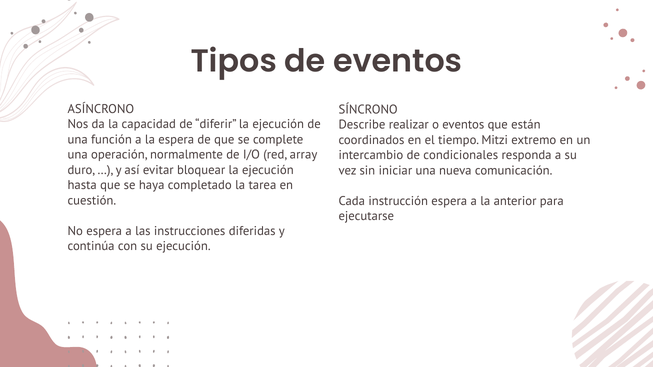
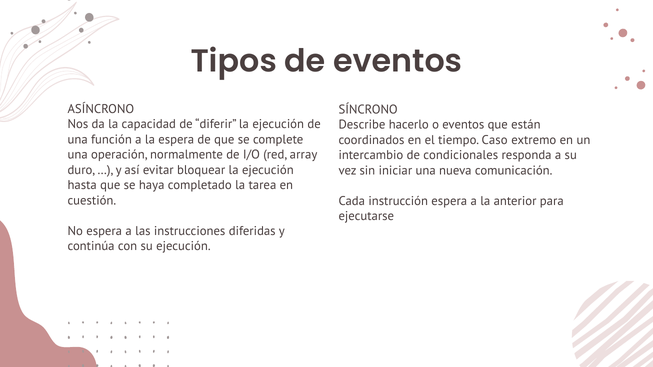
realizar: realizar -> hacerlo (409, 125)
Mitzi: Mitzi -> Caso (495, 140)
